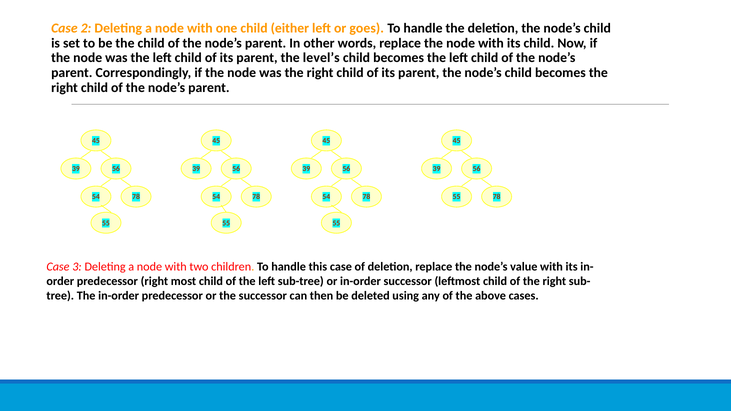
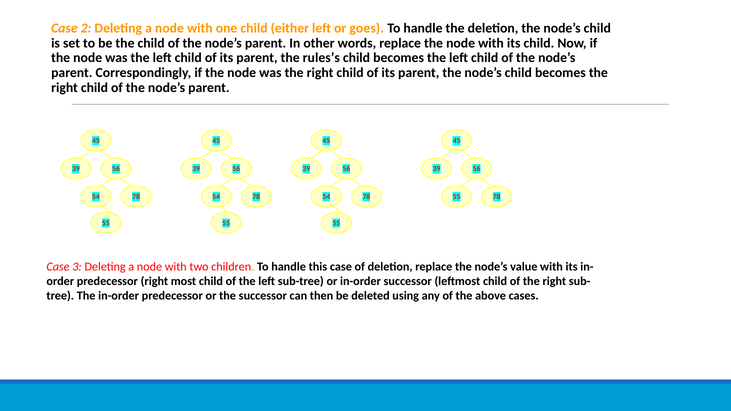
level’s: level’s -> rules’s (321, 58)
